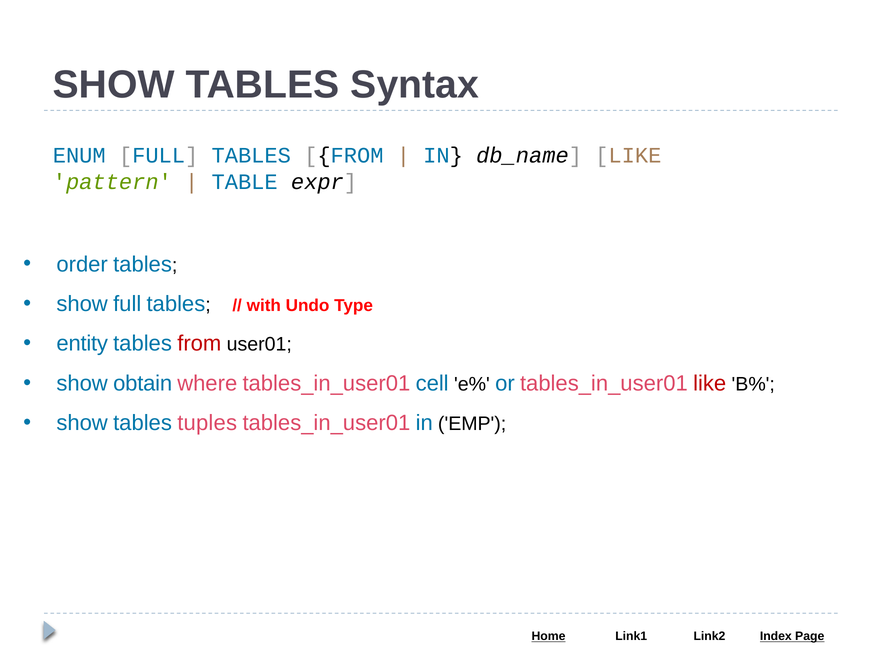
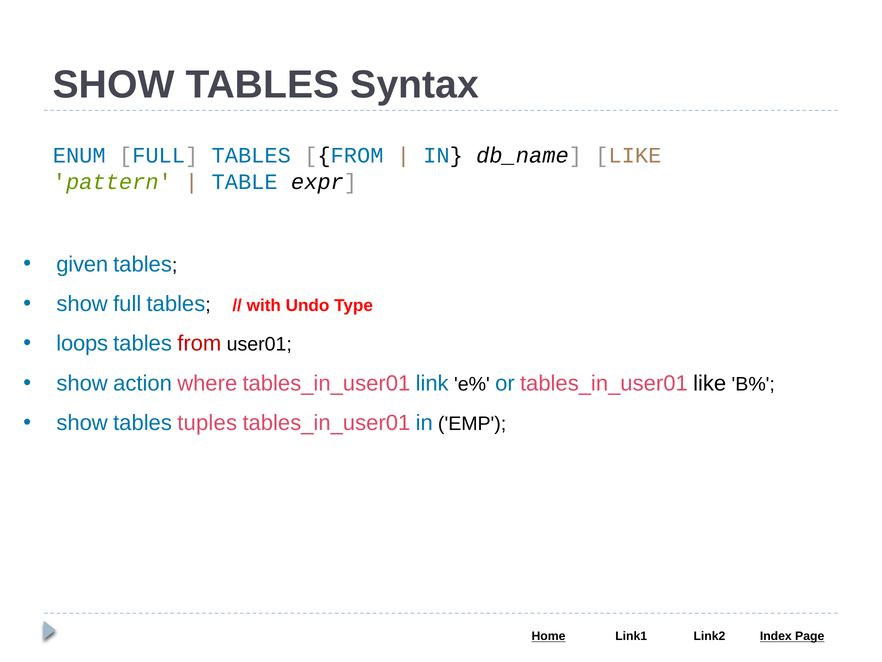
order: order -> given (82, 264)
entity: entity -> loops (82, 343)
obtain: obtain -> action (143, 383)
cell: cell -> link (432, 383)
like colour: red -> black (710, 383)
